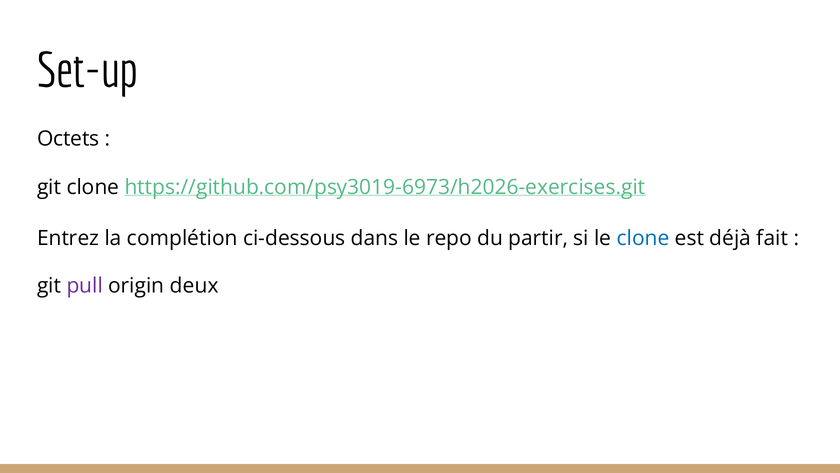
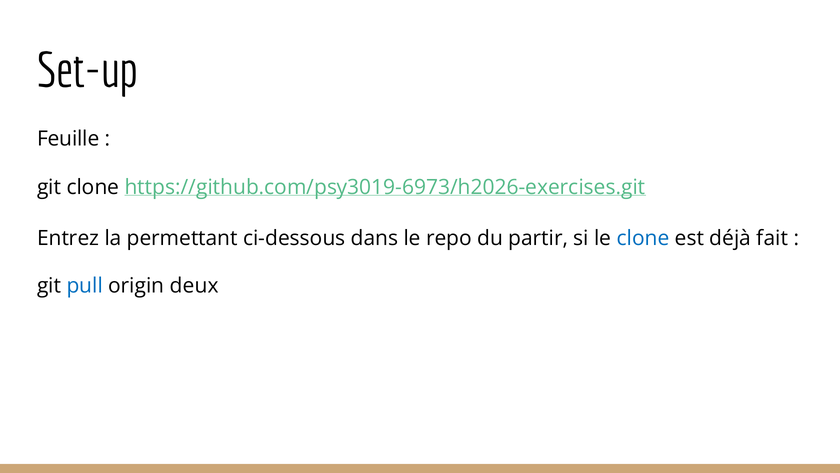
Octets: Octets -> Feuille (68, 139)
complétion: complétion -> permettant (182, 238)
pull colour: purple -> blue (85, 286)
